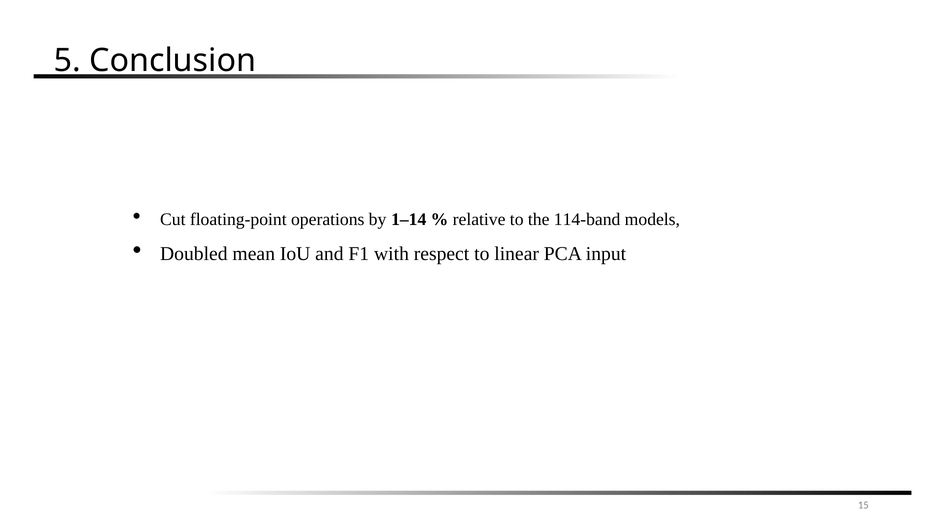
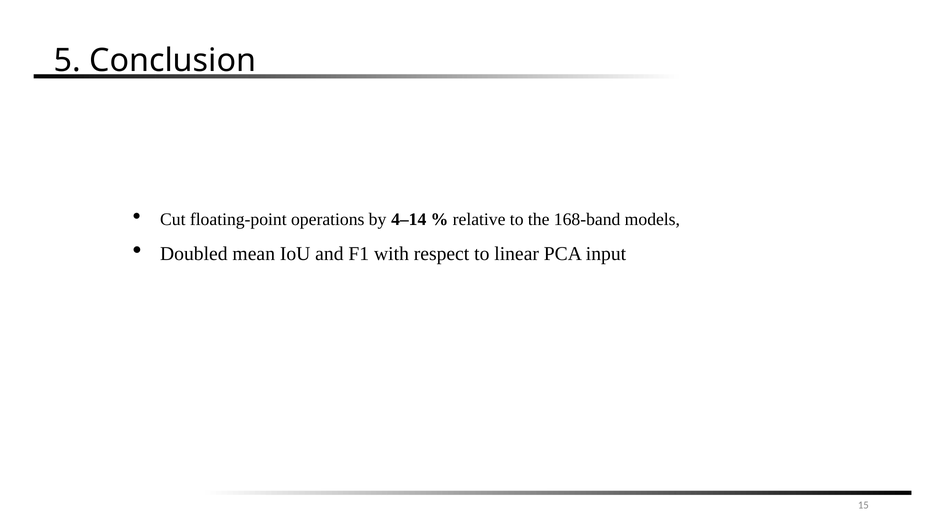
1–14: 1–14 -> 4–14 (409, 219)
114-band: 114-band -> 168-band (587, 219)
